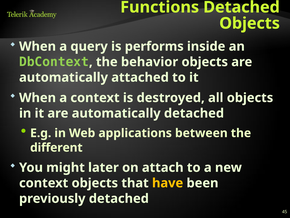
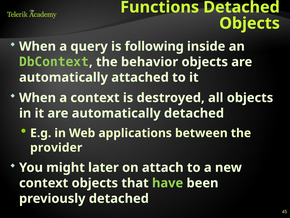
performs: performs -> following (154, 46)
different: different -> provider (56, 147)
have colour: yellow -> light green (168, 183)
